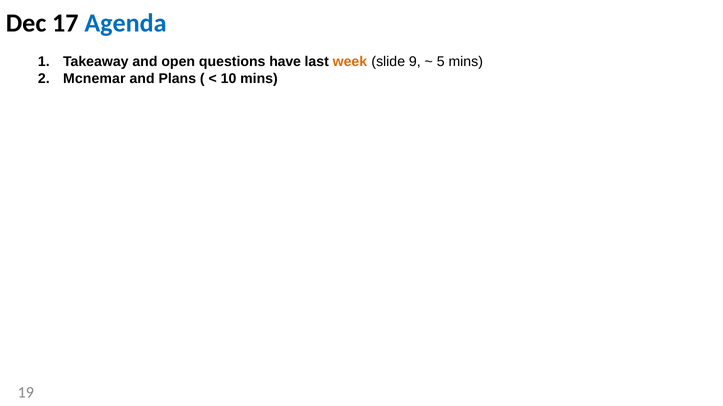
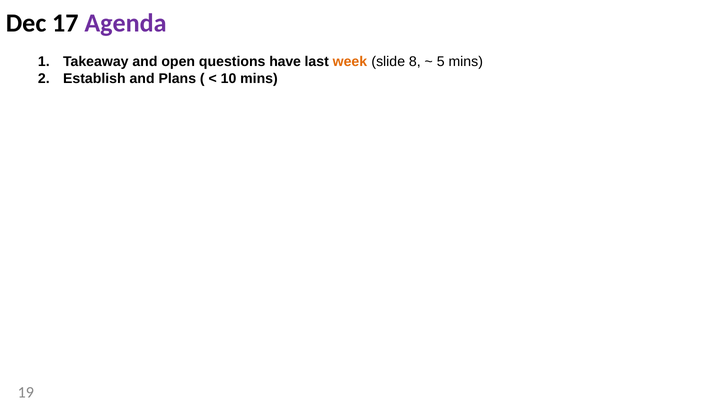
Agenda colour: blue -> purple (125, 23)
9: 9 -> 8 (415, 62)
Mcnemar: Mcnemar -> Establish (94, 79)
